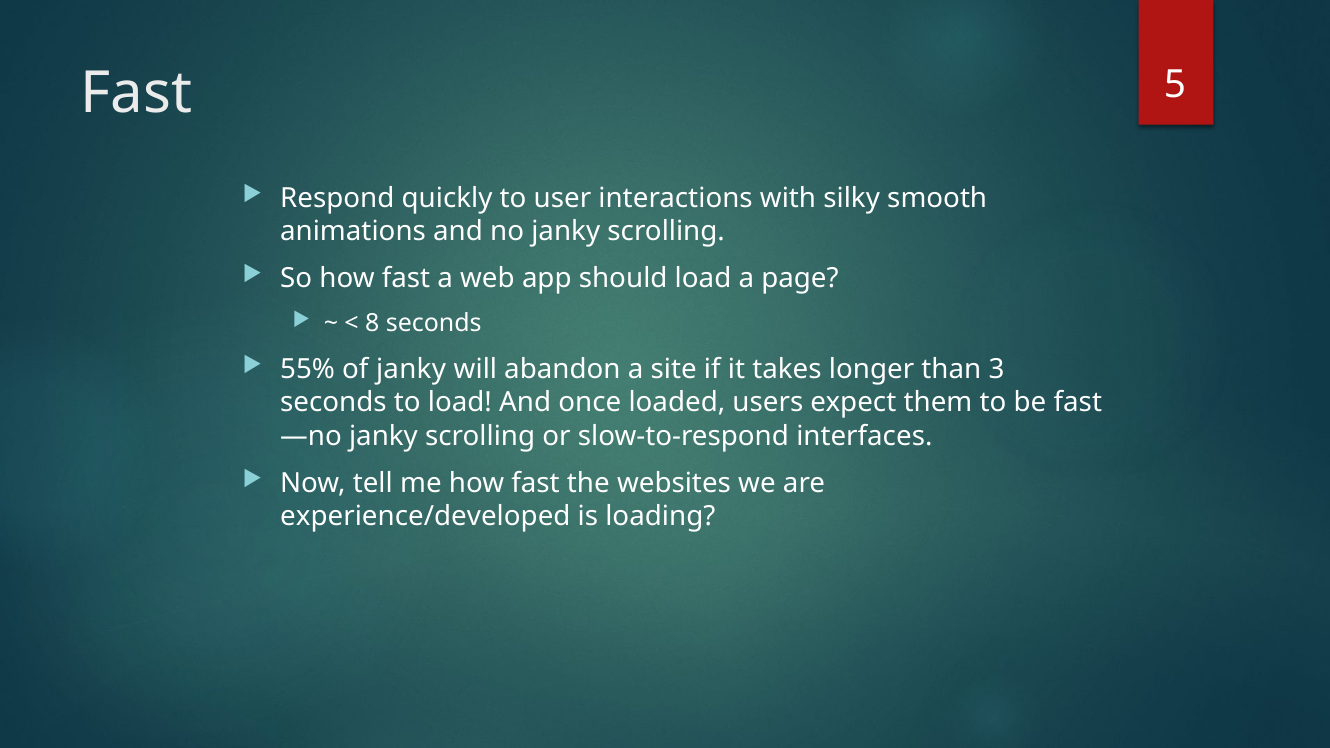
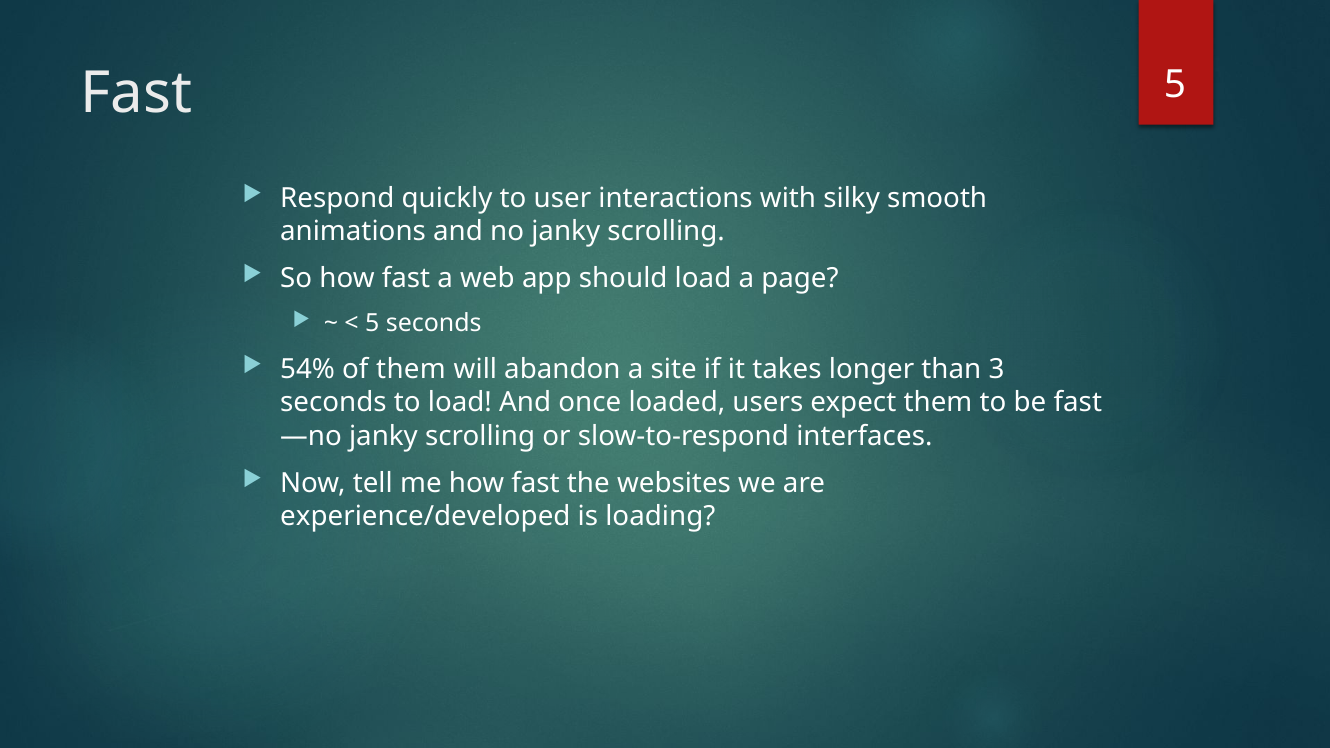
8: 8 -> 5 (372, 324)
55%: 55% -> 54% (308, 369)
of janky: janky -> them (411, 369)
